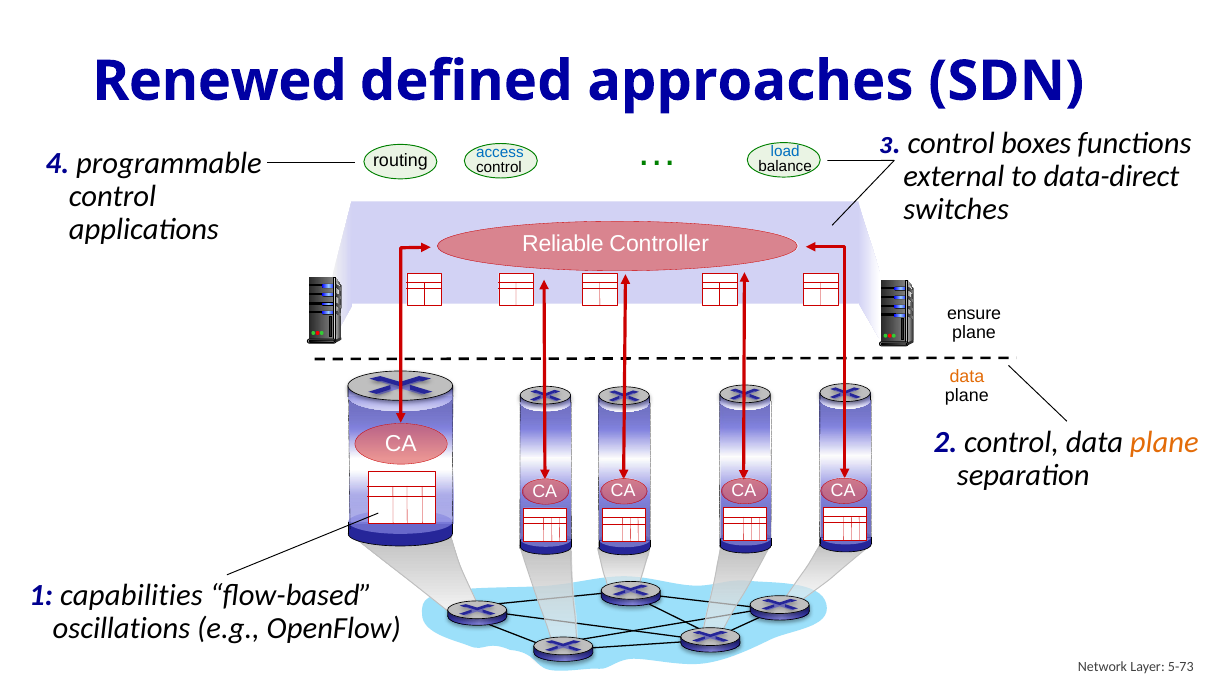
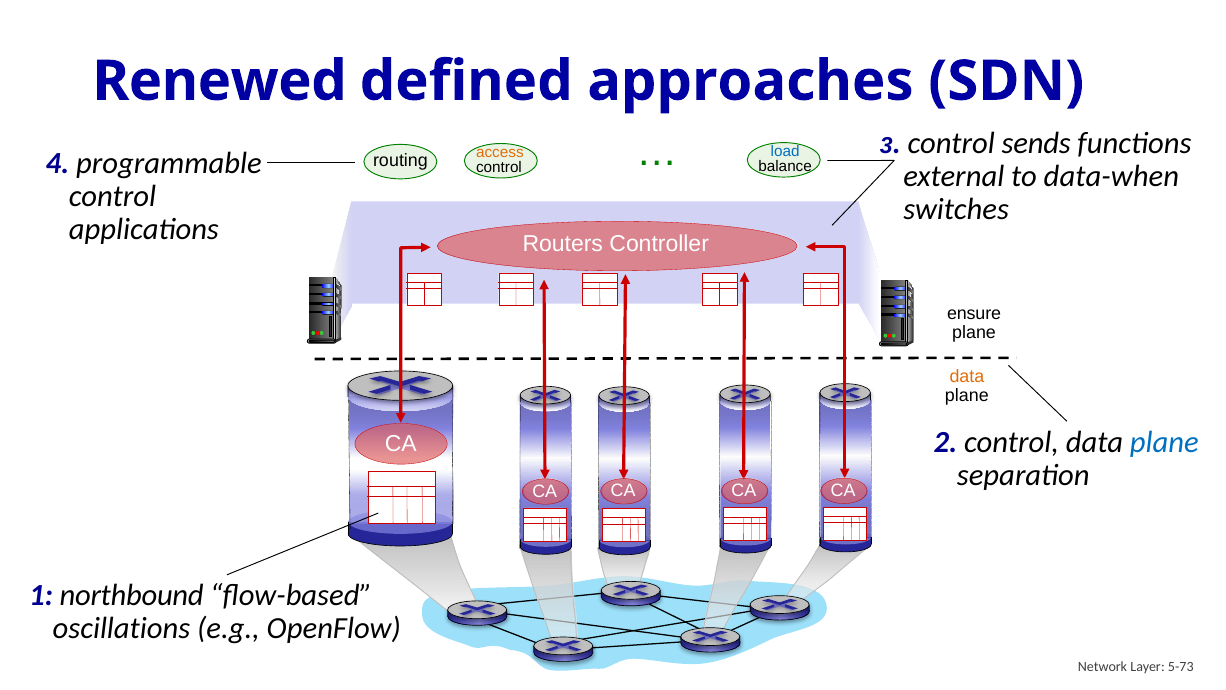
boxes: boxes -> sends (1036, 143)
access colour: blue -> orange (500, 152)
data-direct: data-direct -> data-when (1111, 176)
Reliable: Reliable -> Routers (563, 244)
plane colour: orange -> blue (1164, 442)
capabilities: capabilities -> northbound (132, 595)
